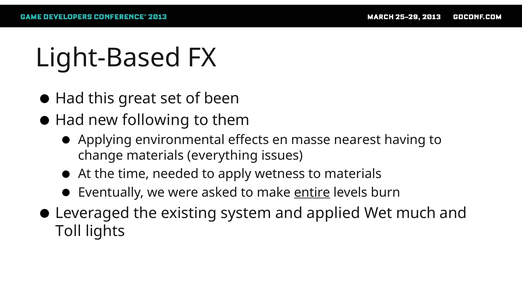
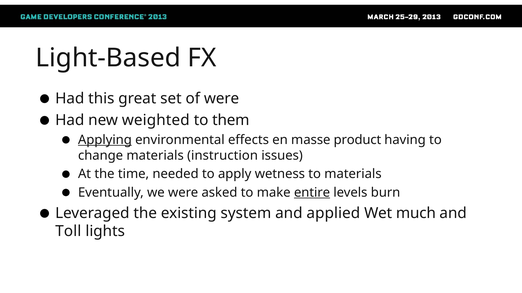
of been: been -> were (222, 99)
following: following -> weighted (156, 120)
Applying underline: none -> present (105, 140)
nearest: nearest -> product (357, 140)
everything: everything -> instruction (222, 156)
